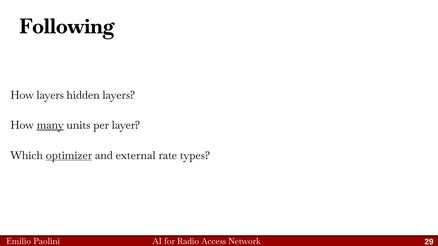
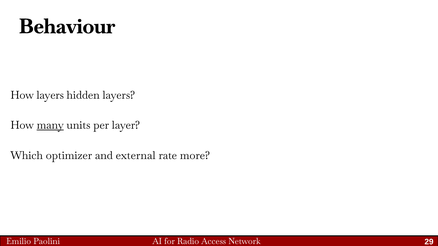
Following: Following -> Behaviour (67, 26)
optimizer underline: present -> none (69, 156)
types: types -> more (195, 156)
